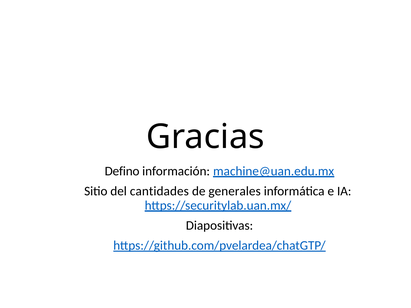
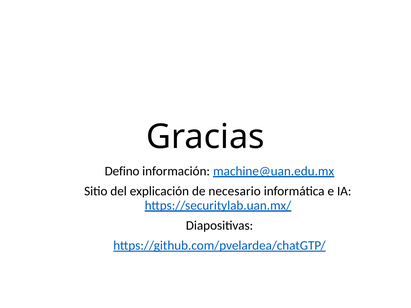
cantidades: cantidades -> explicación (159, 191)
generales: generales -> necesario (235, 191)
